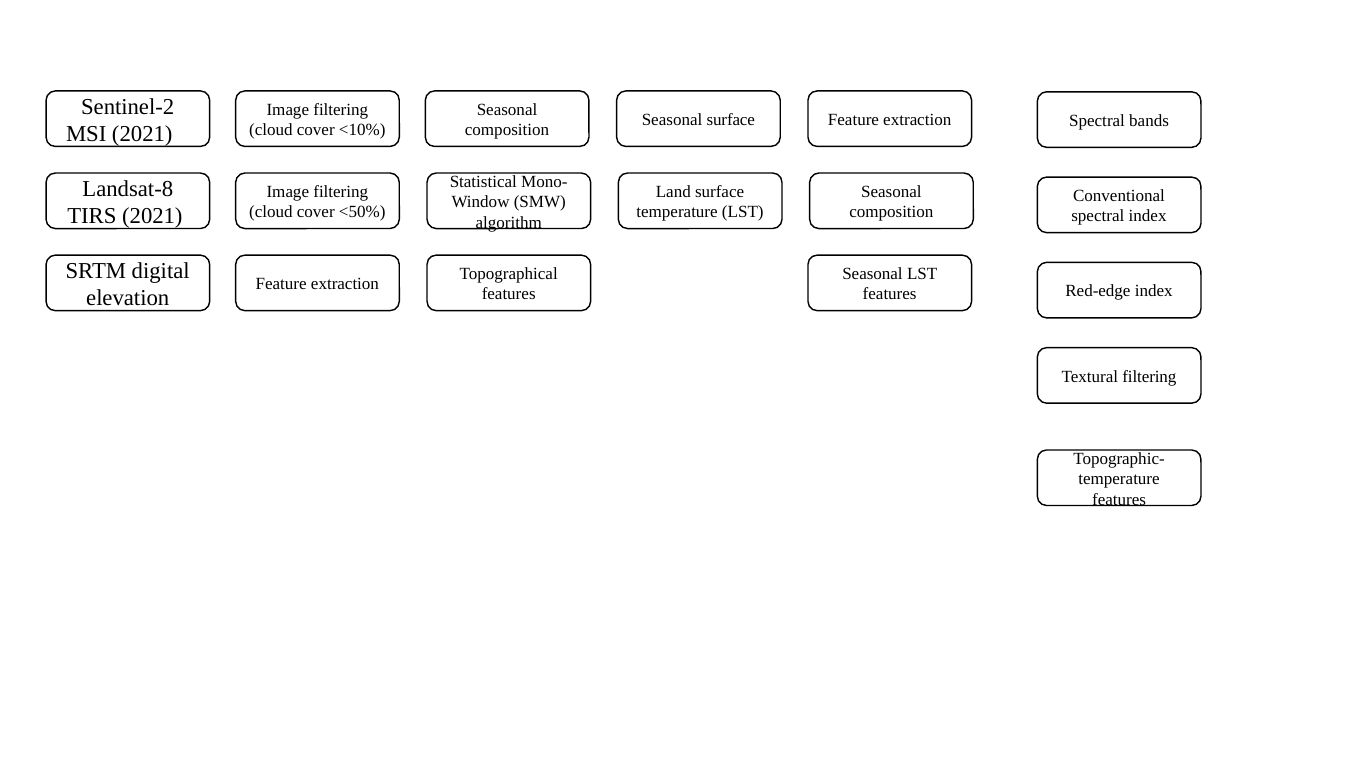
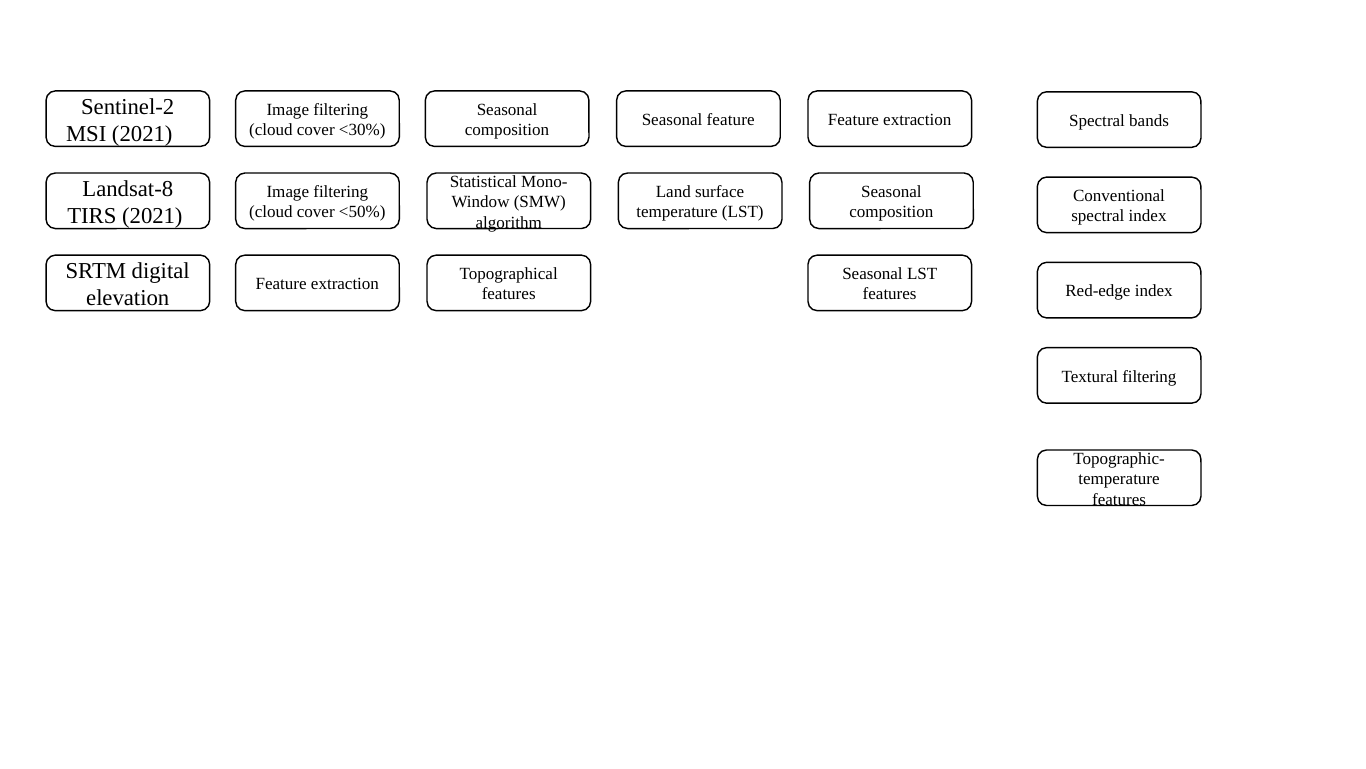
Seasonal surface: surface -> feature (731, 120)
<10%: <10% -> <30% (362, 130)
